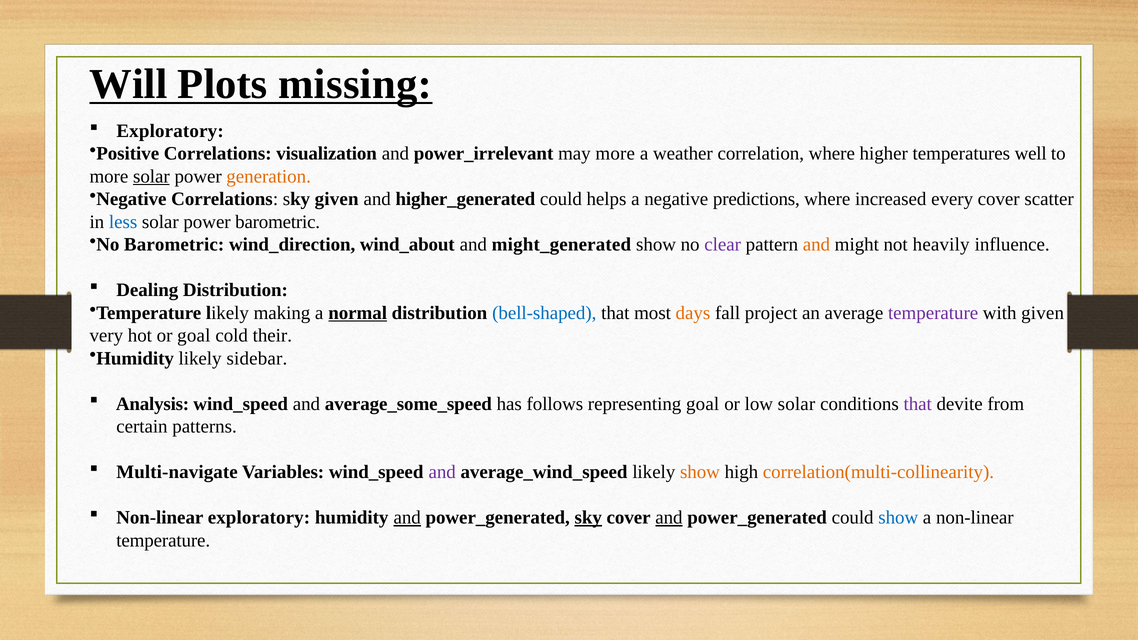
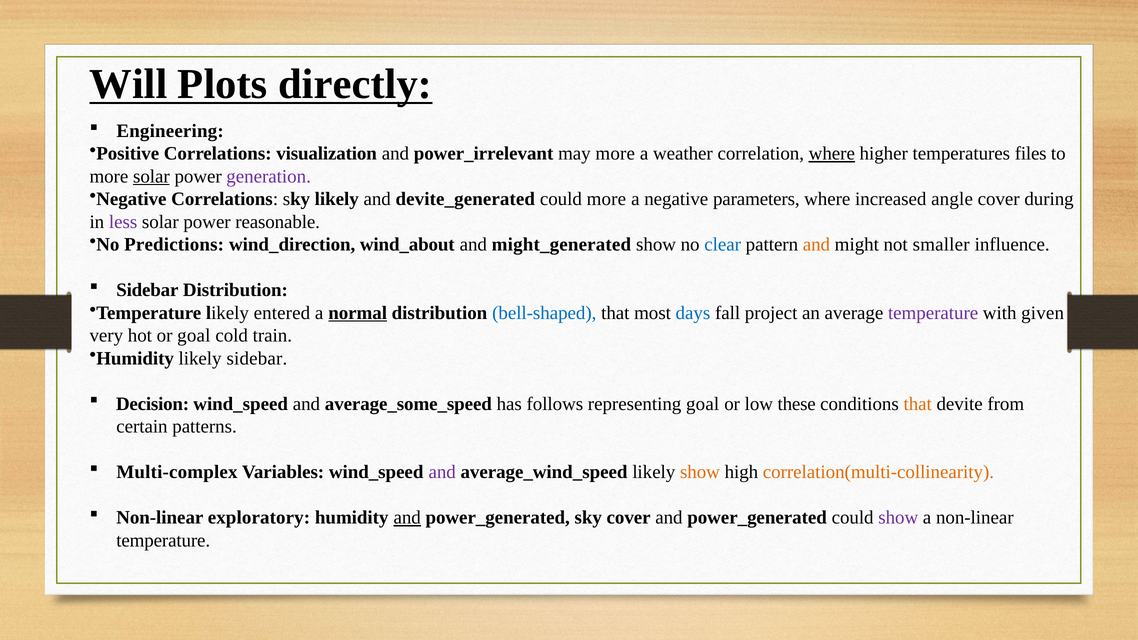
missing: missing -> directly (355, 84)
Exploratory: Exploratory -> Engineering (170, 131)
where underline: none -> present (832, 154)
well: well -> files (1031, 154)
generation colour: orange -> purple (269, 176)
sky given: given -> likely (337, 199)
higher_generated: higher_generated -> devite_generated (465, 199)
could helps: helps -> more (606, 199)
predictions: predictions -> parameters (756, 199)
every: every -> angle (952, 199)
scatter: scatter -> during (1049, 199)
less colour: blue -> purple (123, 222)
power barometric: barometric -> reasonable (278, 222)
No Barometric: Barometric -> Predictions (174, 245)
clear colour: purple -> blue (723, 245)
heavily: heavily -> smaller (941, 245)
Dealing: Dealing -> Sidebar (147, 290)
making: making -> entered (282, 313)
days colour: orange -> blue (693, 313)
their: their -> train (272, 336)
Analysis: Analysis -> Decision (153, 404)
low solar: solar -> these (797, 404)
that colour: purple -> orange (918, 404)
Multi-navigate: Multi-navigate -> Multi-complex (177, 472)
sky underline: present -> none (588, 518)
and underline: present -> none (669, 518)
show colour: blue -> purple (898, 518)
